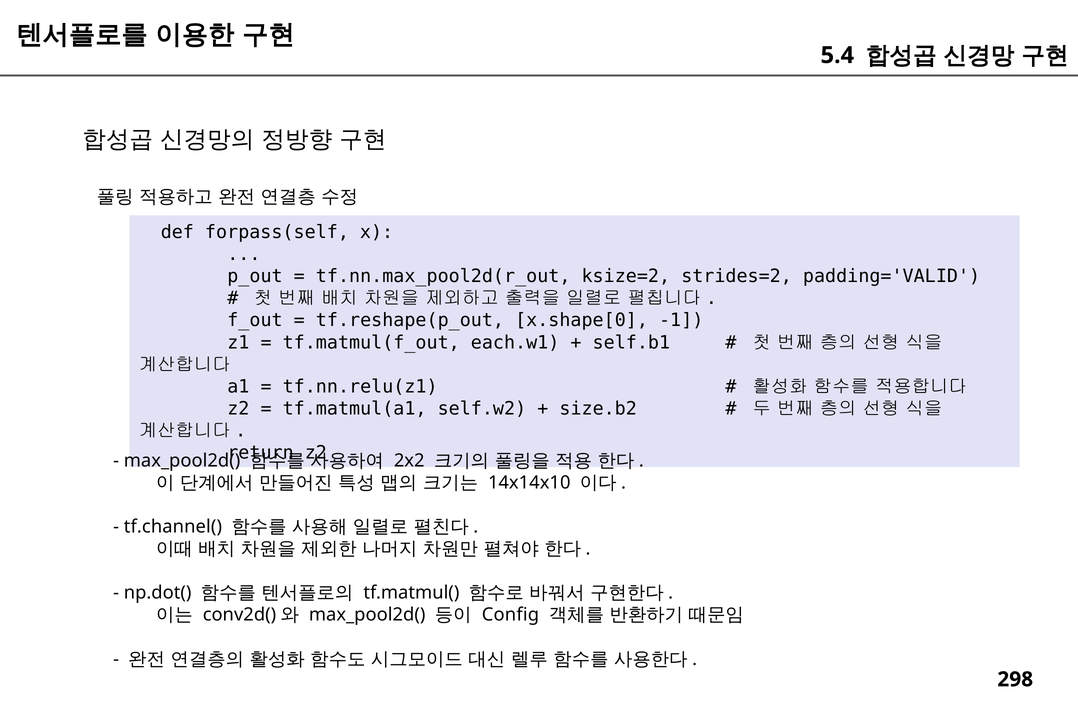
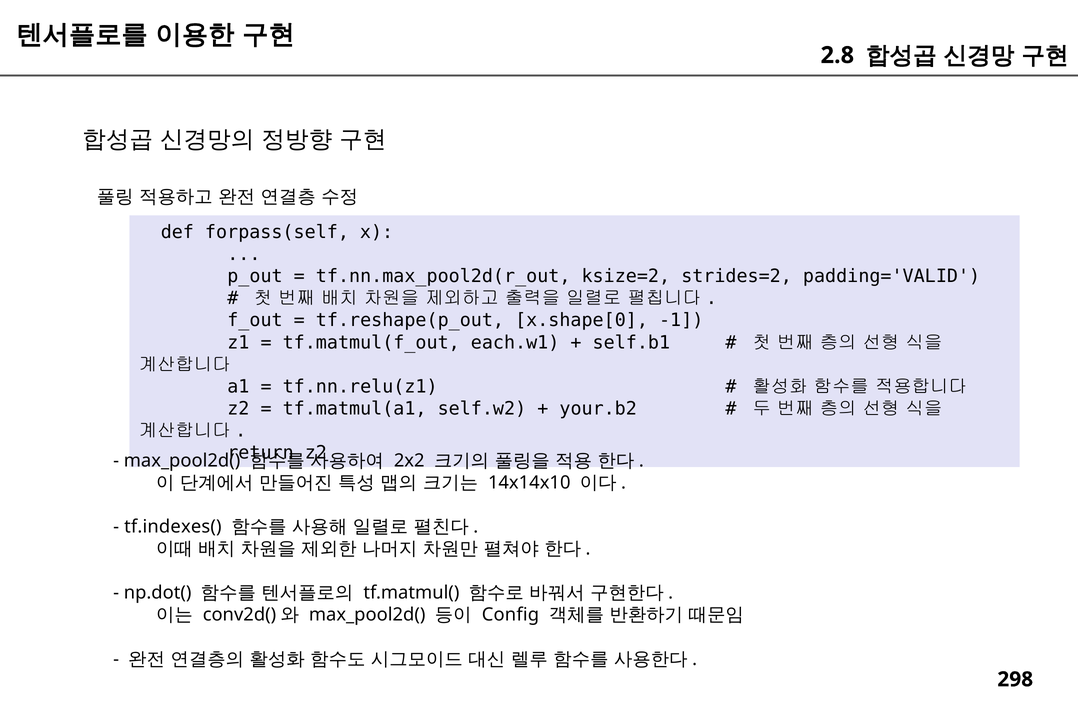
5.4: 5.4 -> 2.8 (837, 55)
size.b2: size.b2 -> your.b2 (598, 409)
tf.channel(: tf.channel( -> tf.indexes( (173, 527)
